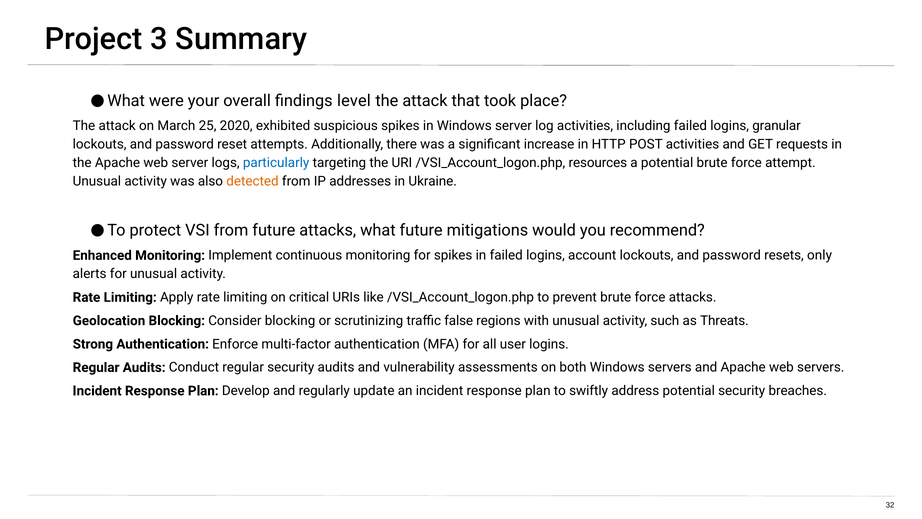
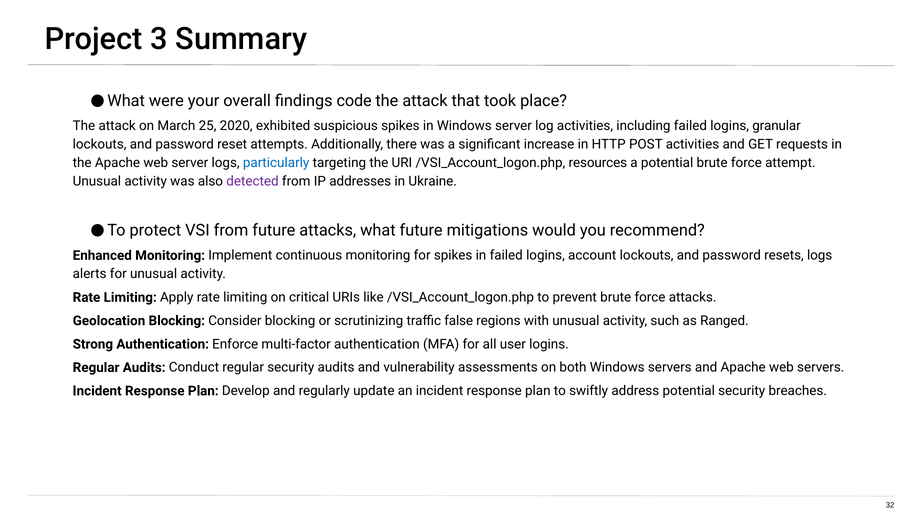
level: level -> code (354, 101)
detected colour: orange -> purple (253, 181)
resets only: only -> logs (820, 255)
Threats: Threats -> Ranged (724, 321)
